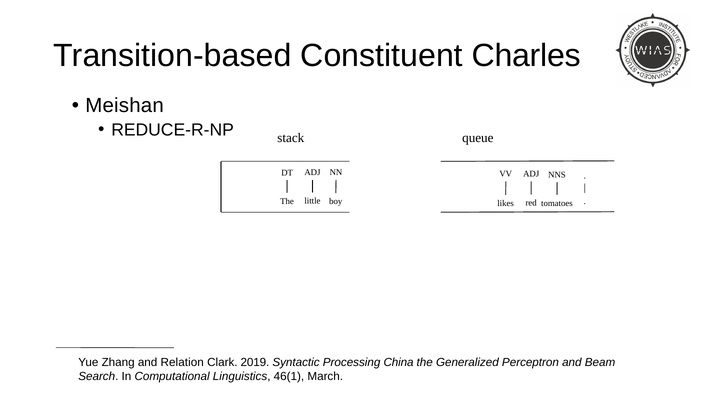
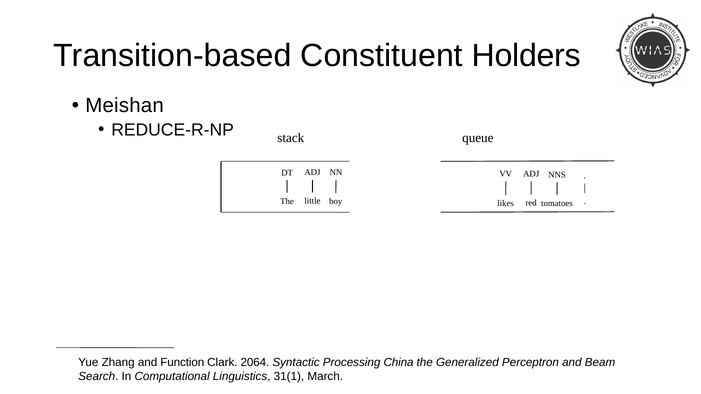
Charles: Charles -> Holders (526, 56)
Relation: Relation -> Function (182, 363)
2019: 2019 -> 2064 (255, 363)
46(1: 46(1 -> 31(1 (289, 377)
